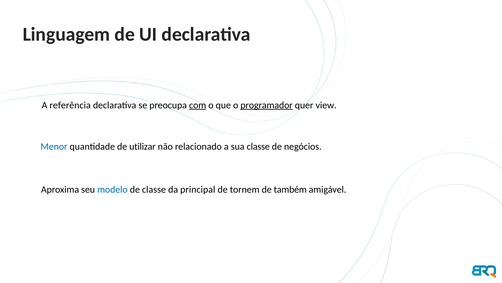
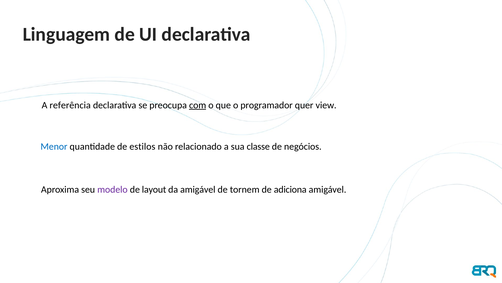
programador underline: present -> none (267, 105)
utilizar: utilizar -> estilos (142, 146)
modelo colour: blue -> purple (112, 189)
de classe: classe -> layout (154, 189)
da principal: principal -> amigável (198, 189)
também: também -> adiciona (290, 189)
